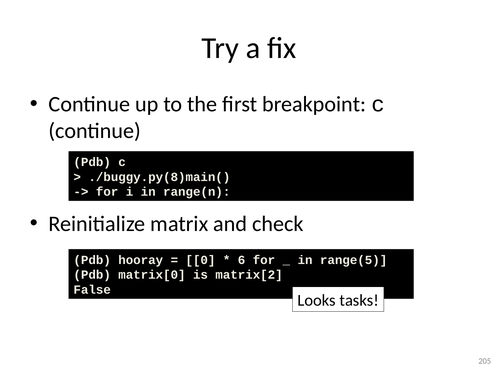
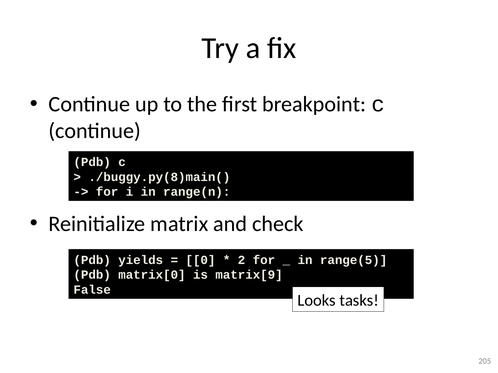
hooray: hooray -> yields (141, 260)
6: 6 -> 2 (242, 260)
matrix[2: matrix[2 -> matrix[9 (249, 275)
